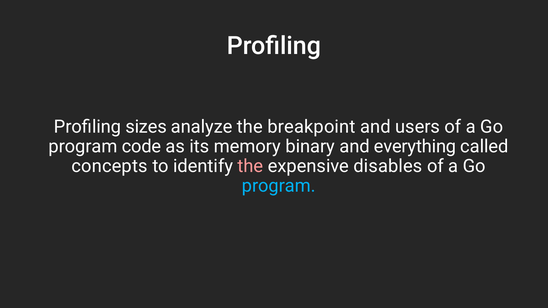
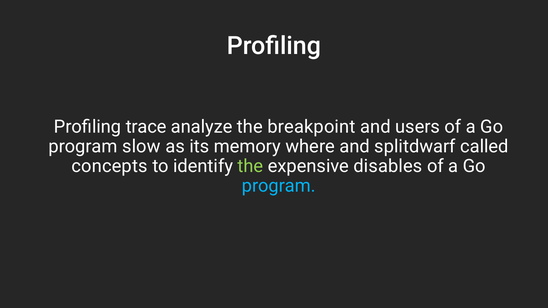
sizes: sizes -> trace (146, 127)
code: code -> slow (141, 147)
binary: binary -> where (310, 147)
everything: everything -> splitdwarf (415, 147)
the colour: pink -> light green (250, 166)
